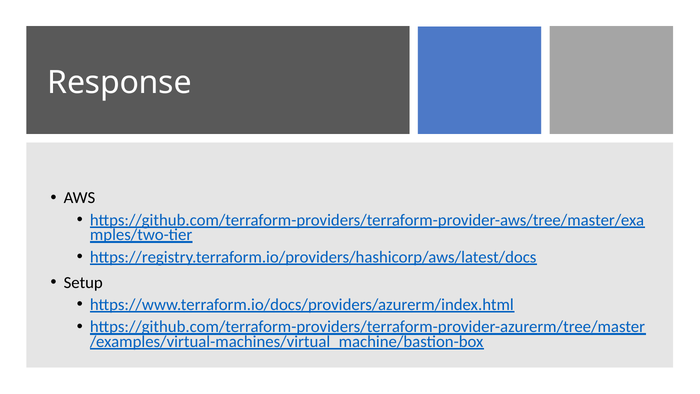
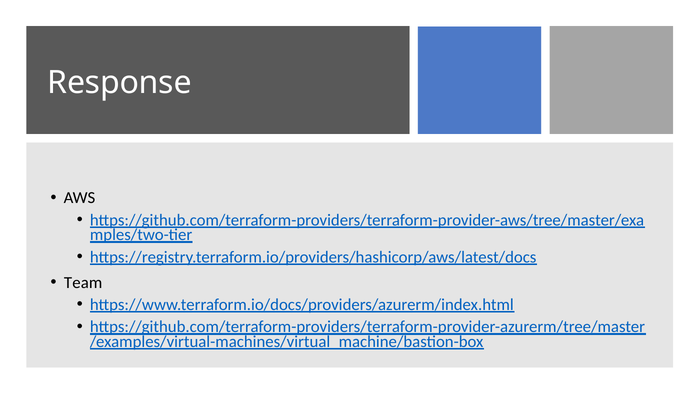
Setup: Setup -> Team (83, 282)
